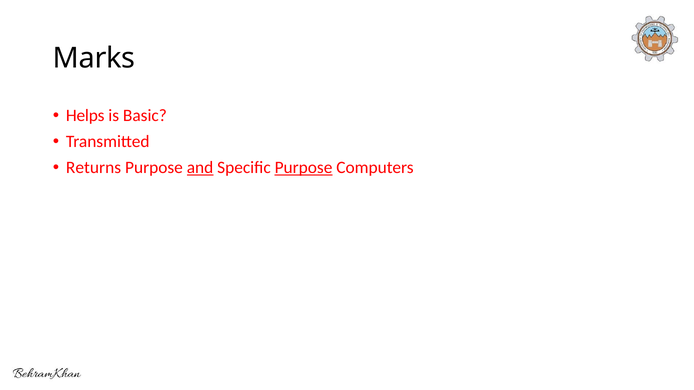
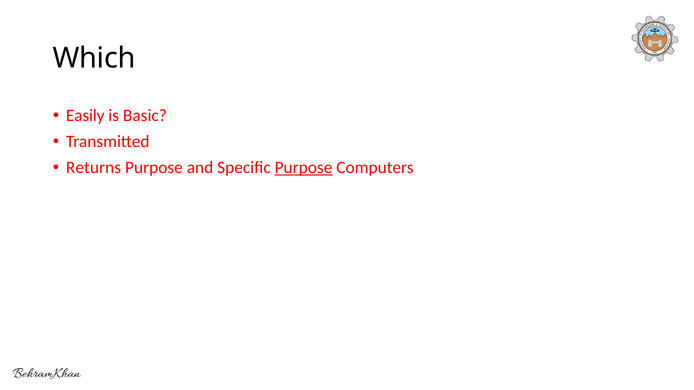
Marks: Marks -> Which (94, 58)
Helps: Helps -> Easily (85, 116)
and underline: present -> none (200, 168)
